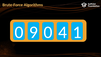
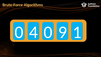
9: 9 -> 4 (33, 32)
4: 4 -> 9 (63, 32)
